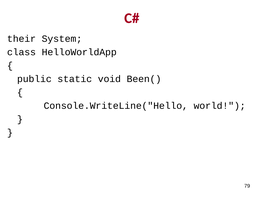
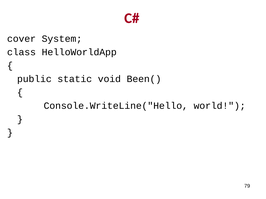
their: their -> cover (21, 39)
